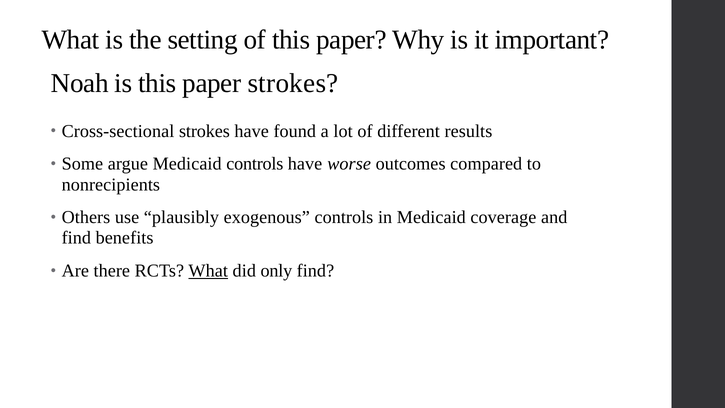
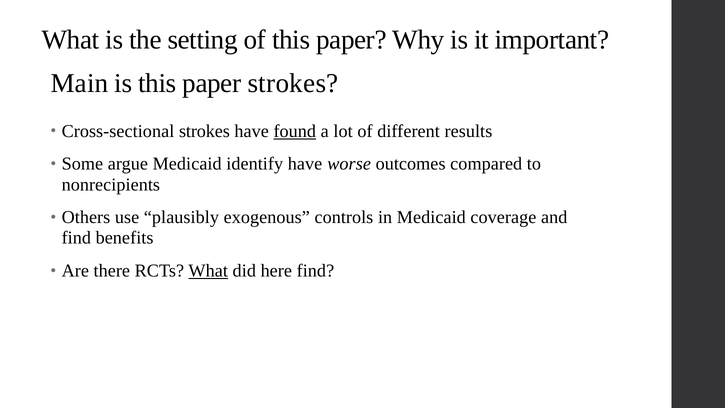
Noah: Noah -> Main (80, 83)
found underline: none -> present (295, 131)
Medicaid controls: controls -> identify (255, 164)
only: only -> here (276, 271)
